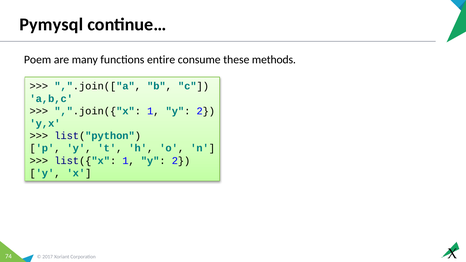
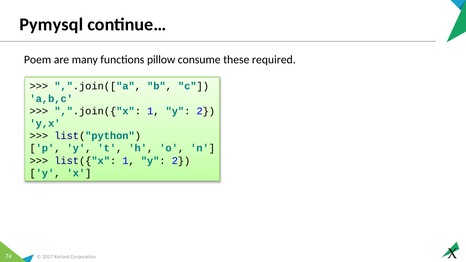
entire: entire -> pillow (161, 60)
methods: methods -> required (274, 60)
